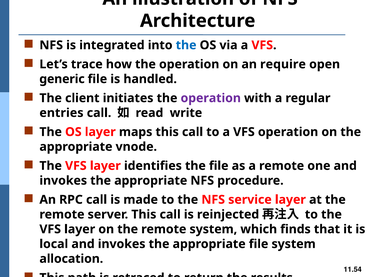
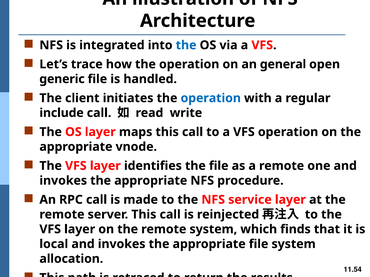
require: require -> general (283, 64)
operation colour: purple -> blue (211, 98)
entries: entries -> include (62, 113)
